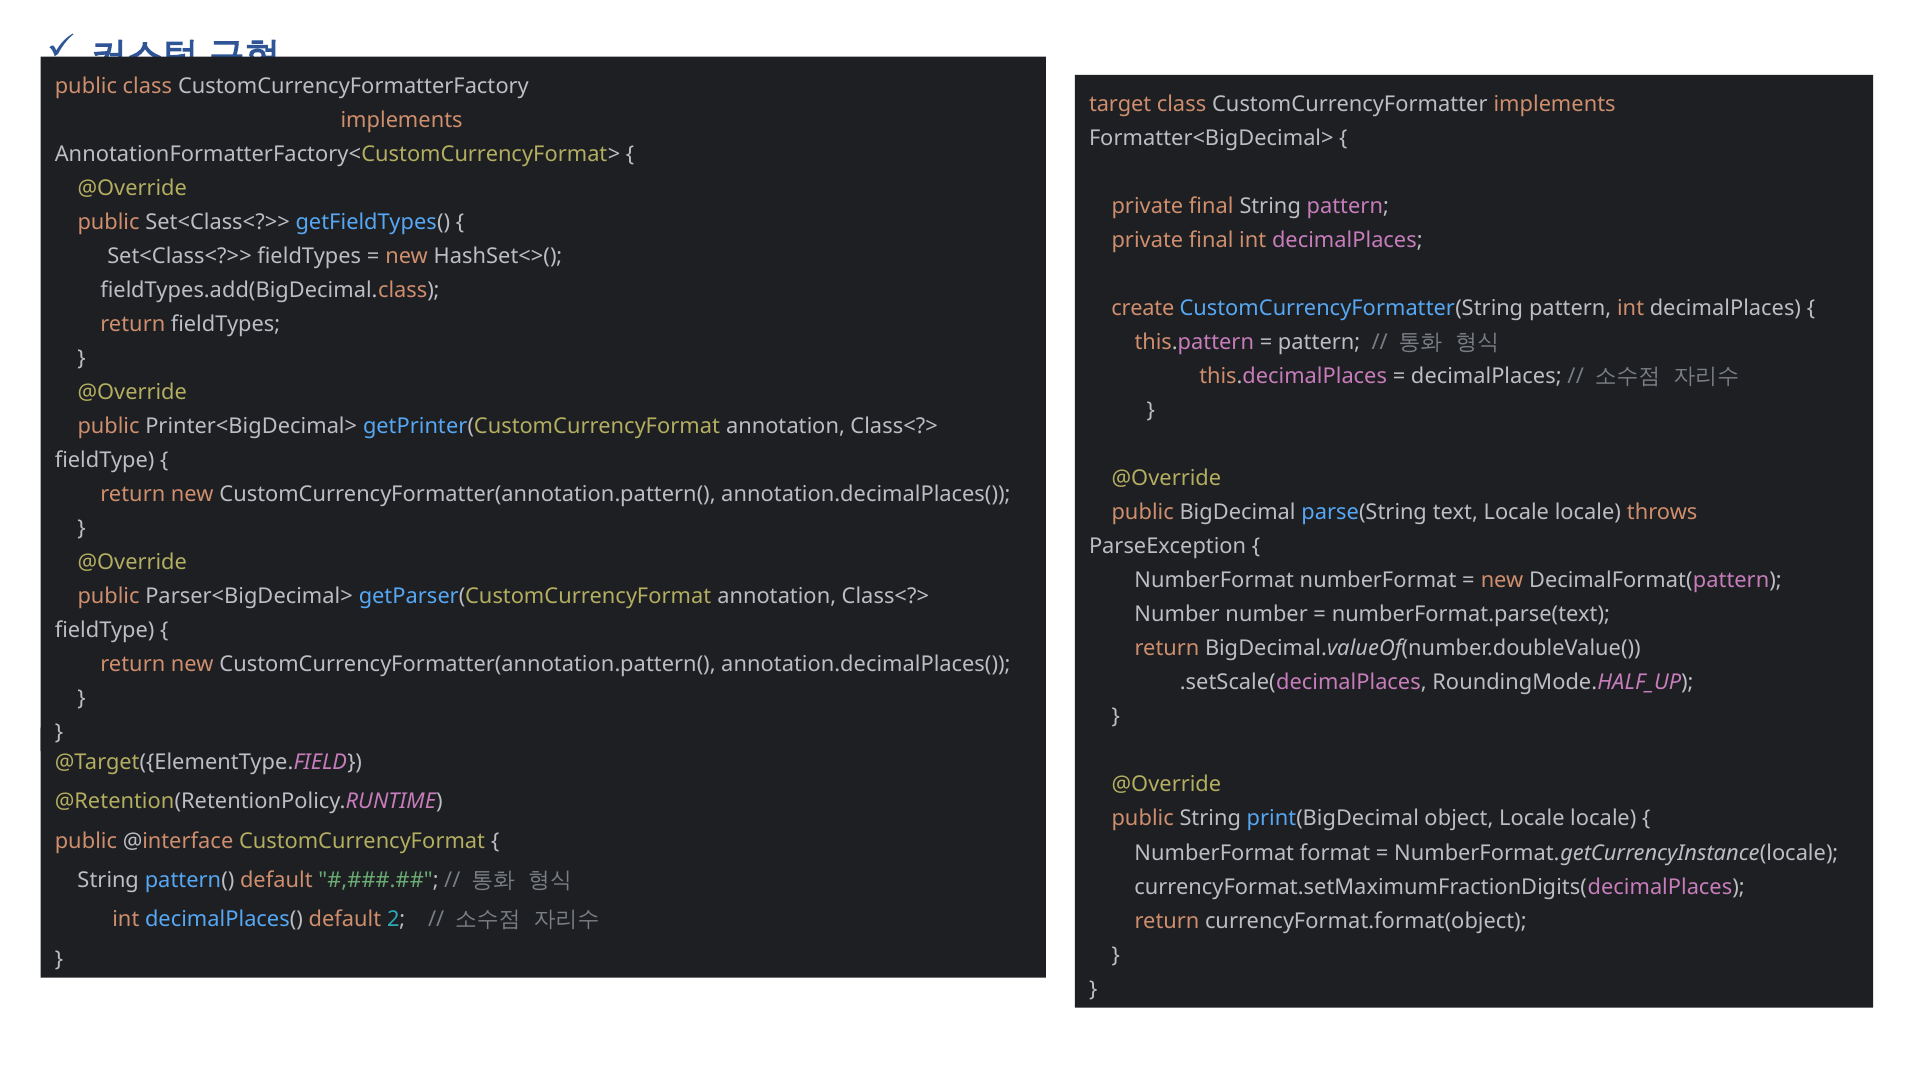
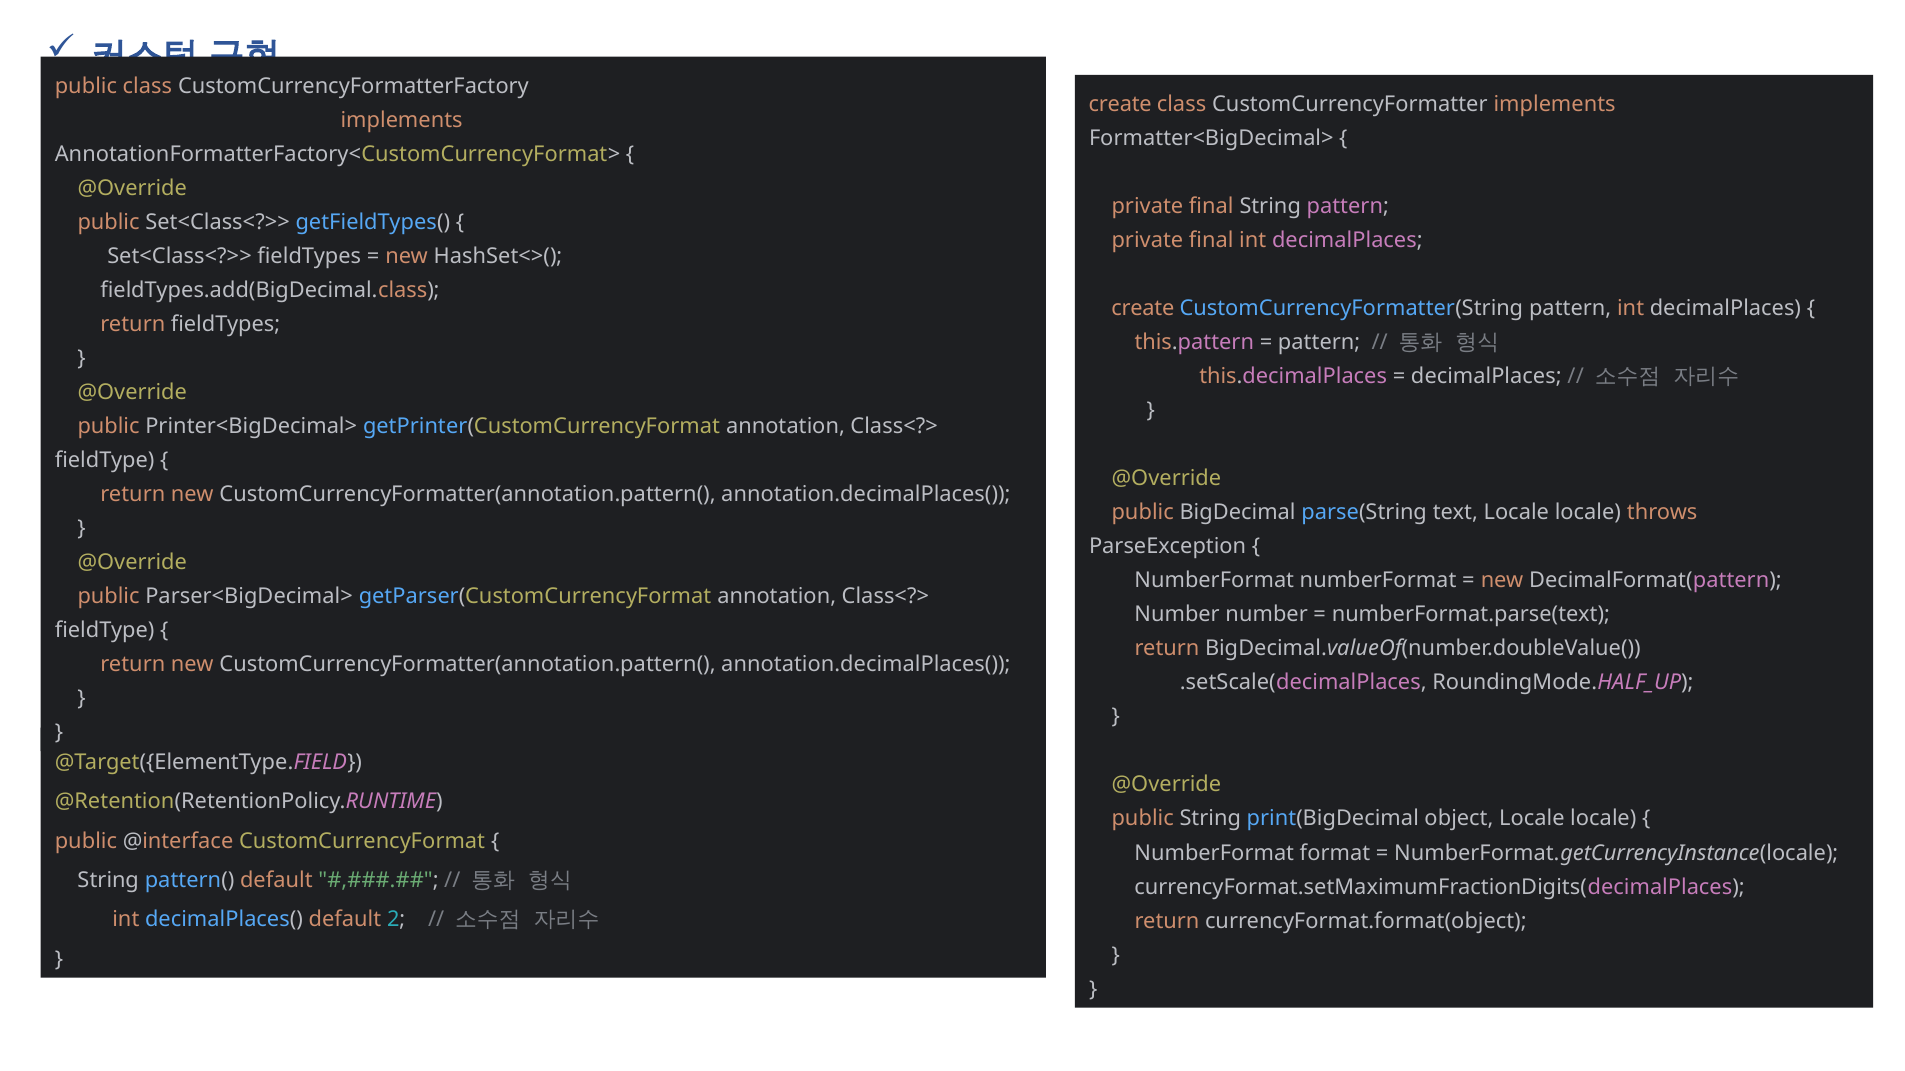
target: target -> create (1120, 105)
